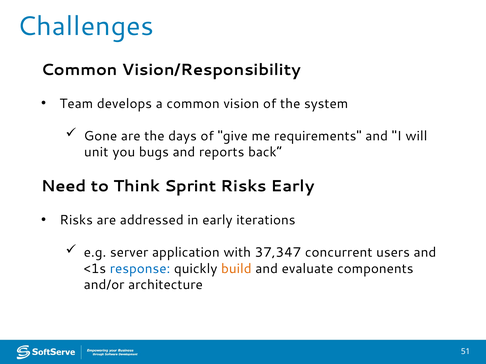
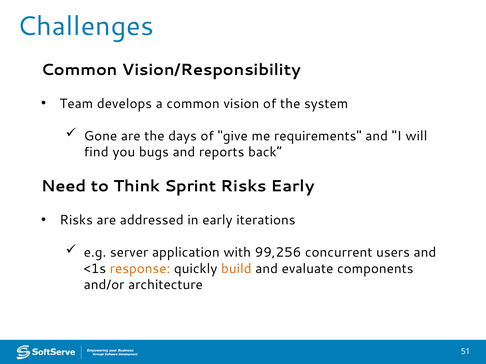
unit: unit -> find (96, 152)
37,347: 37,347 -> 99,256 (278, 253)
response colour: blue -> orange (140, 269)
